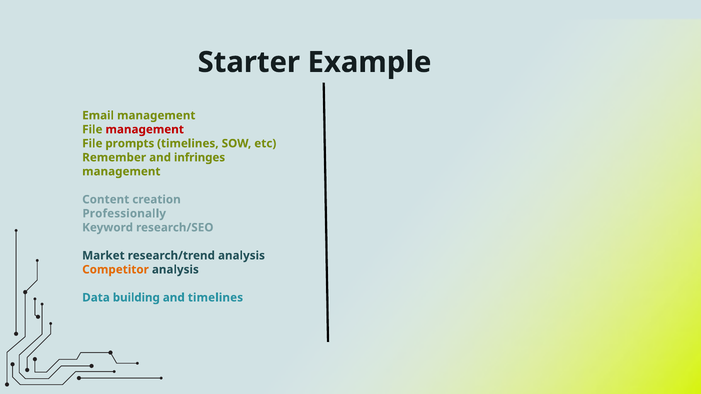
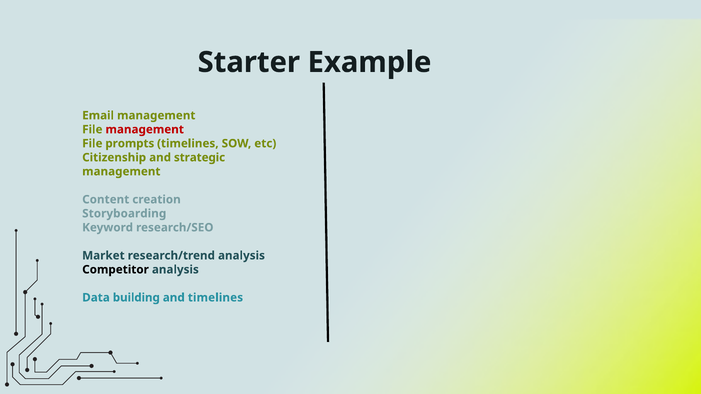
Remember: Remember -> Citizenship (114, 158)
infringes: infringes -> strategic (200, 158)
Professionally: Professionally -> Storyboarding (124, 214)
Competitor colour: orange -> black (116, 270)
